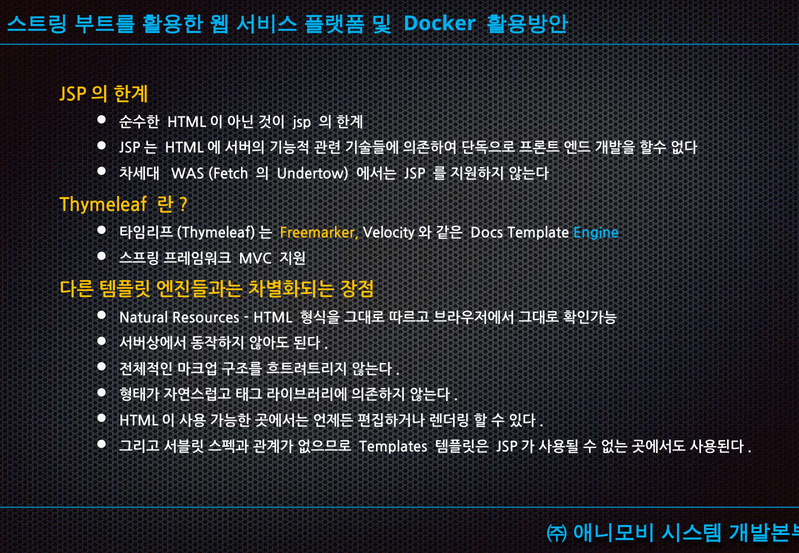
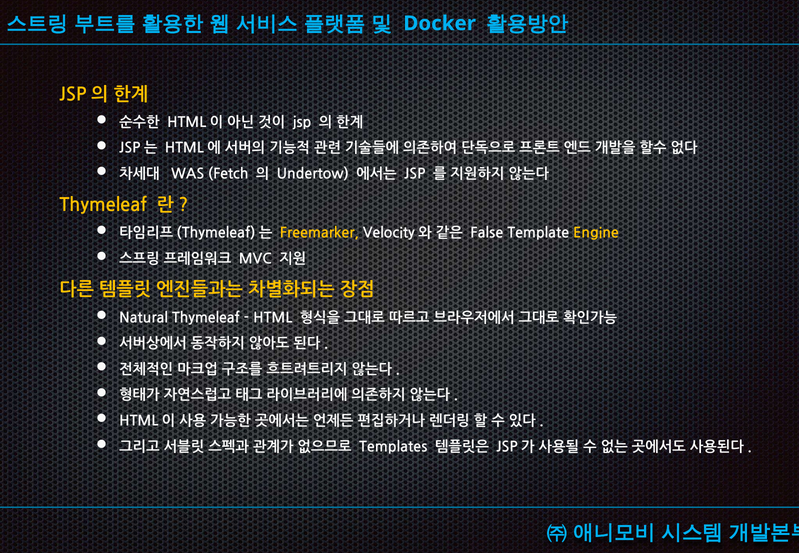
Docs: Docs -> False (487, 233)
Engine colour: light blue -> yellow (596, 233)
Natural Resources: Resources -> Thymeleaf (206, 318)
